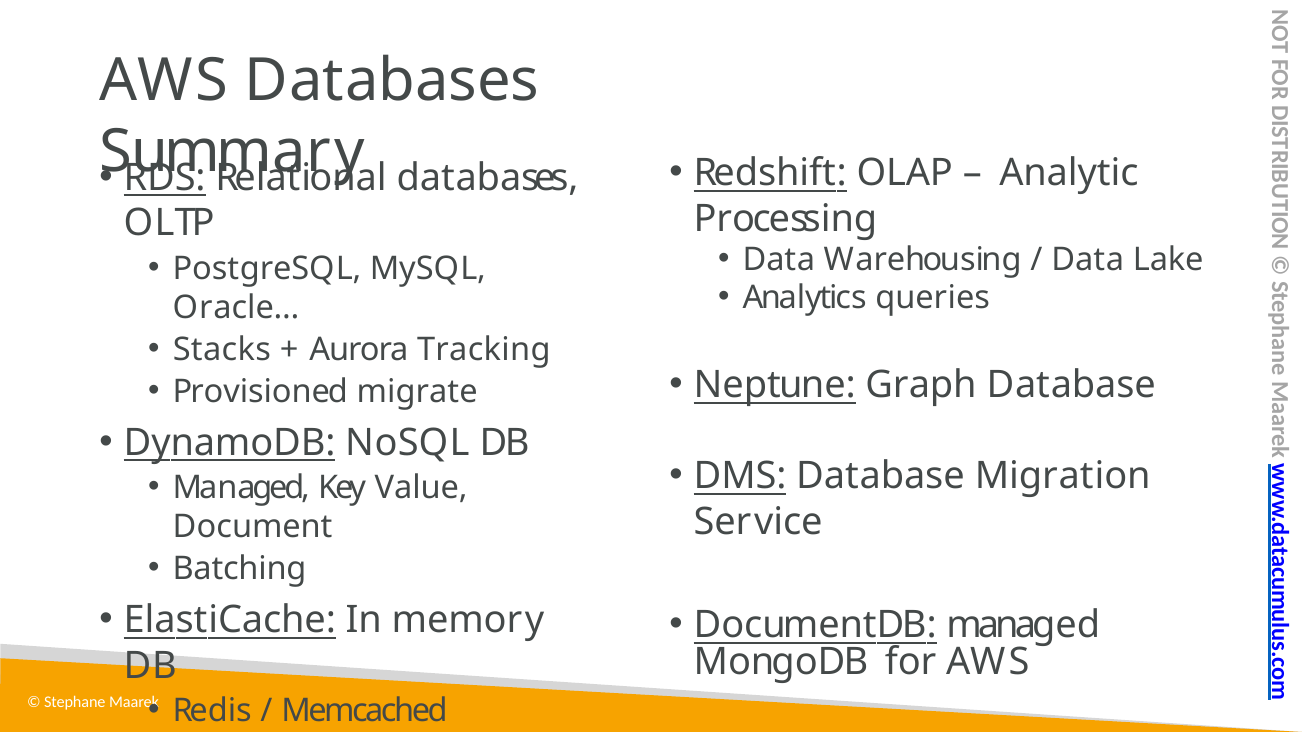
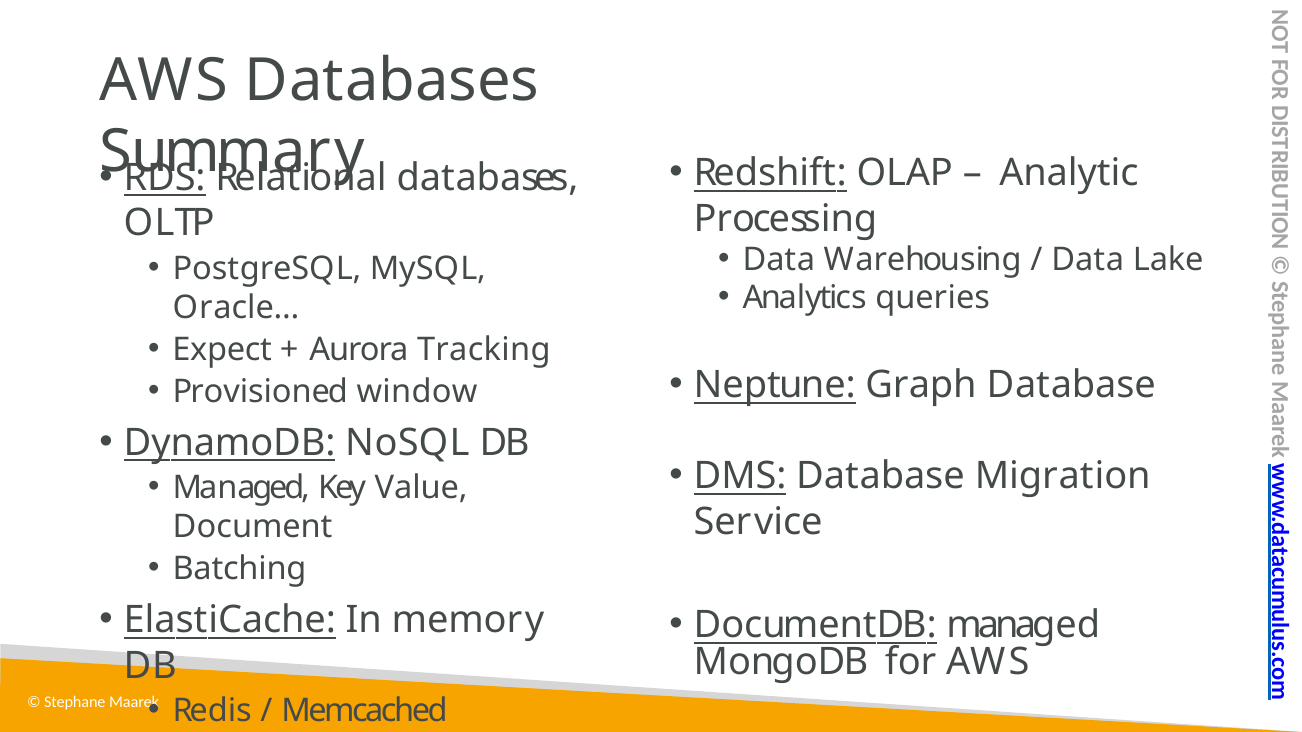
Stacks: Stacks -> Expect (222, 350)
migrate: migrate -> window (417, 392)
